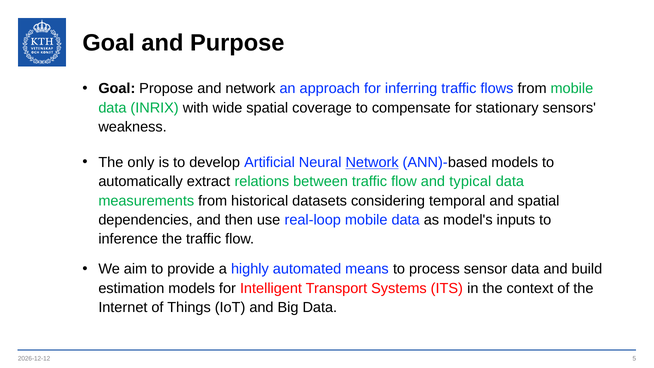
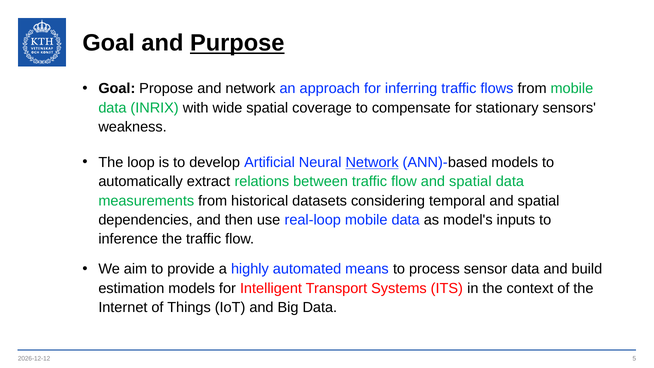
Purpose underline: none -> present (237, 43)
only: only -> loop (141, 162)
flow and typical: typical -> spatial (470, 182)
